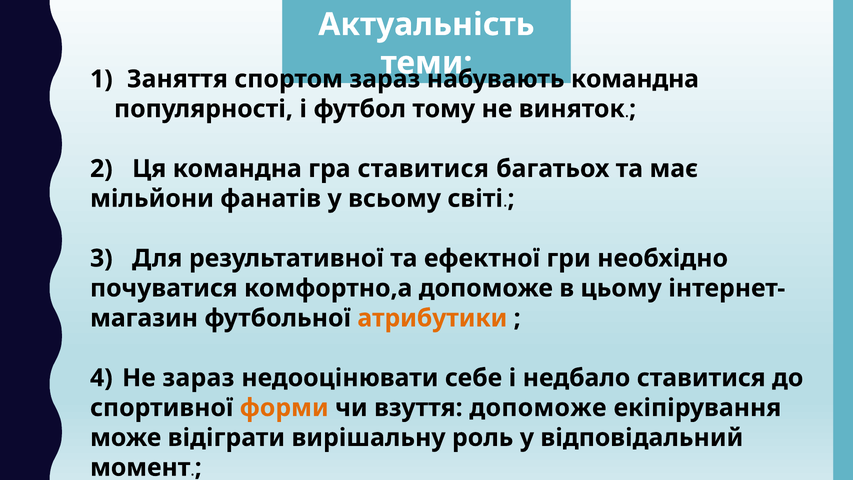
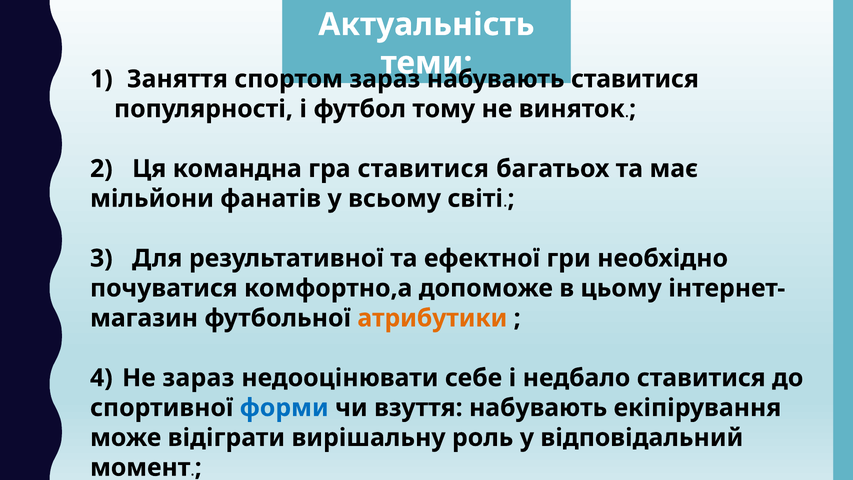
набувають командна: командна -> ставитися (635, 79)
форми colour: orange -> blue (284, 408)
взуття допоможе: допоможе -> набувають (538, 408)
